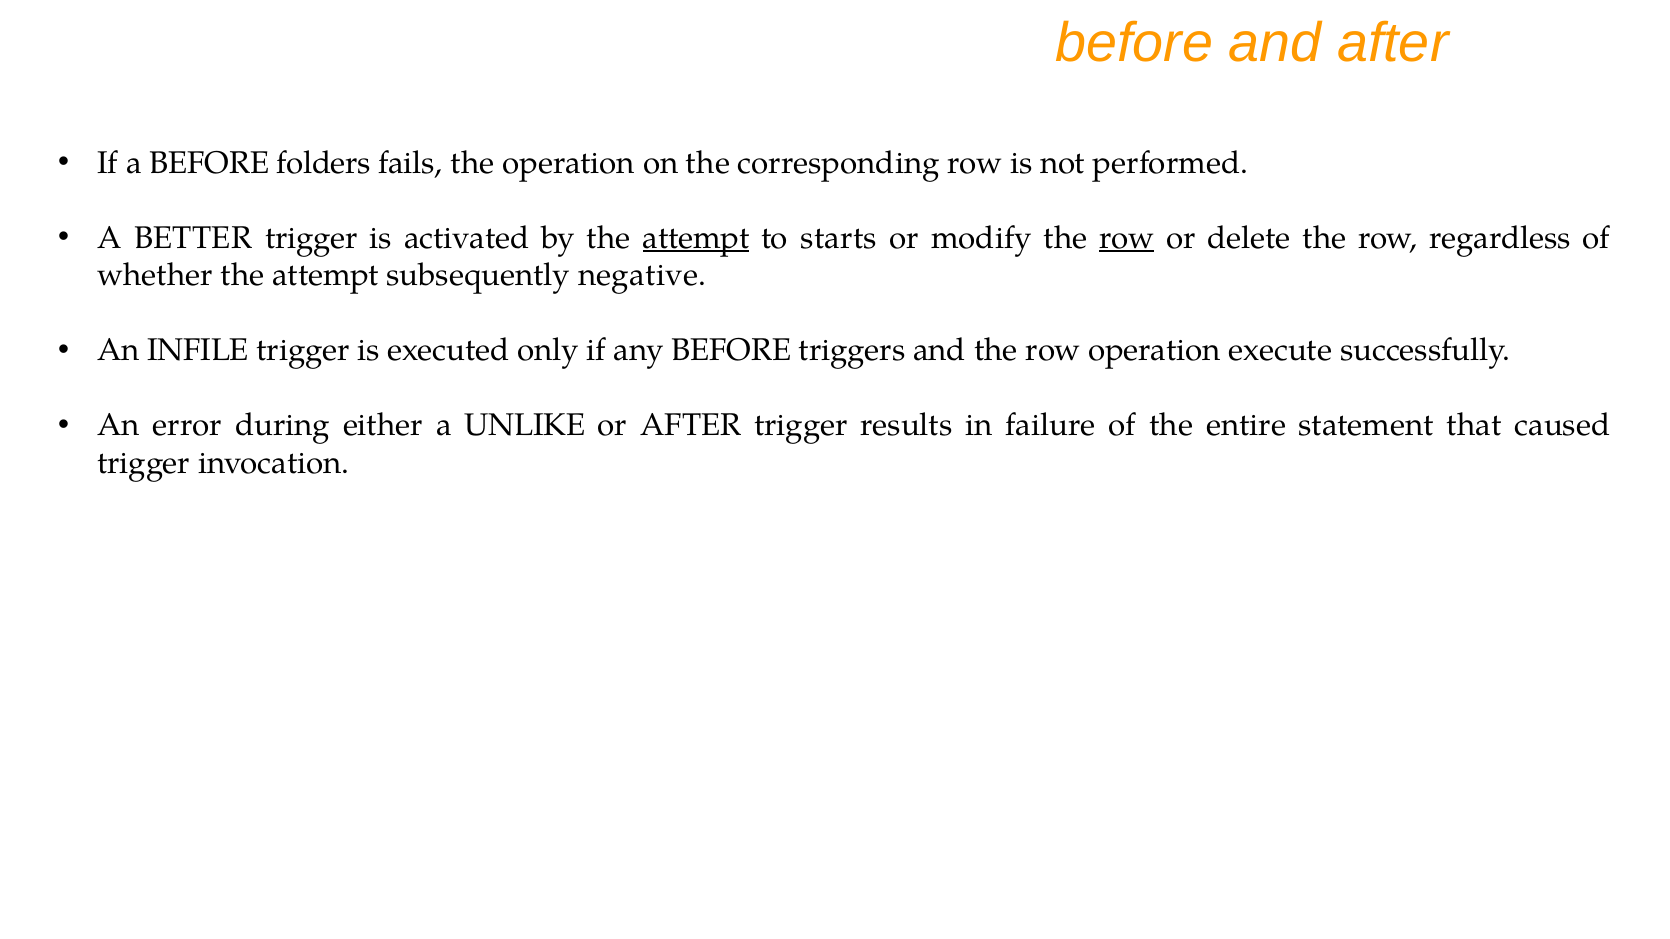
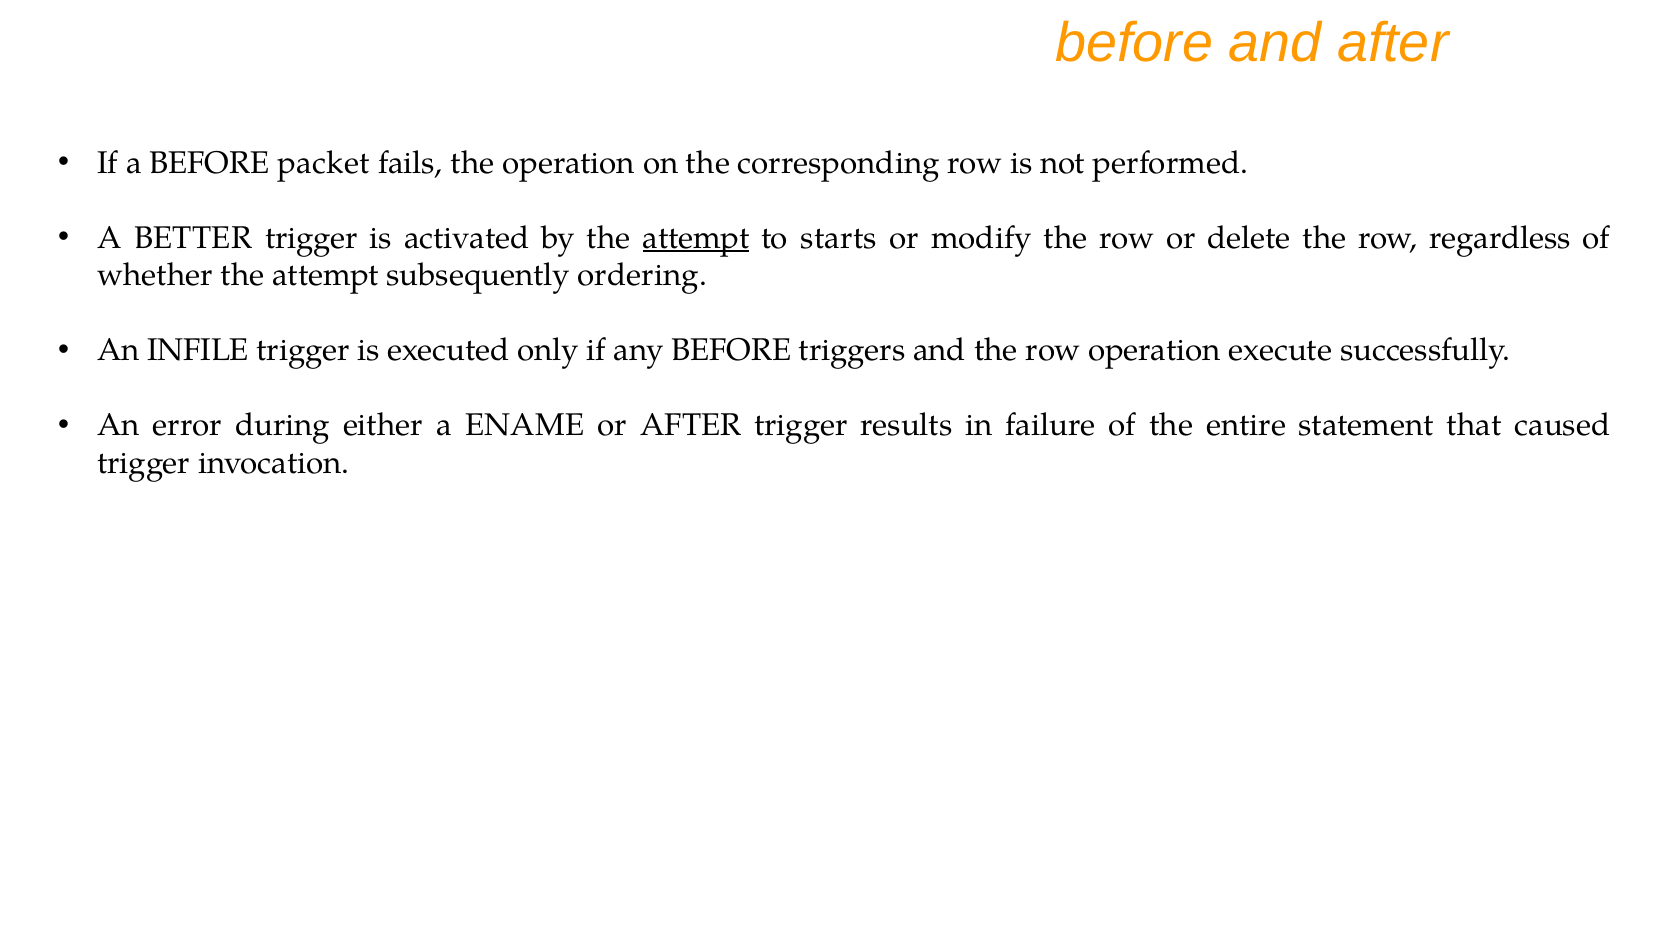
folders: folders -> packet (323, 163)
row underline: present -> none (1127, 238)
negative: negative -> ordering (642, 276)
UNLIKE: UNLIKE -> ENAME (525, 426)
